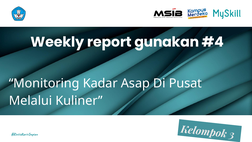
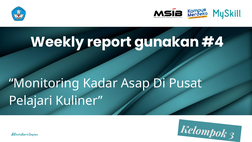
Melalui: Melalui -> Pelajari (31, 101)
